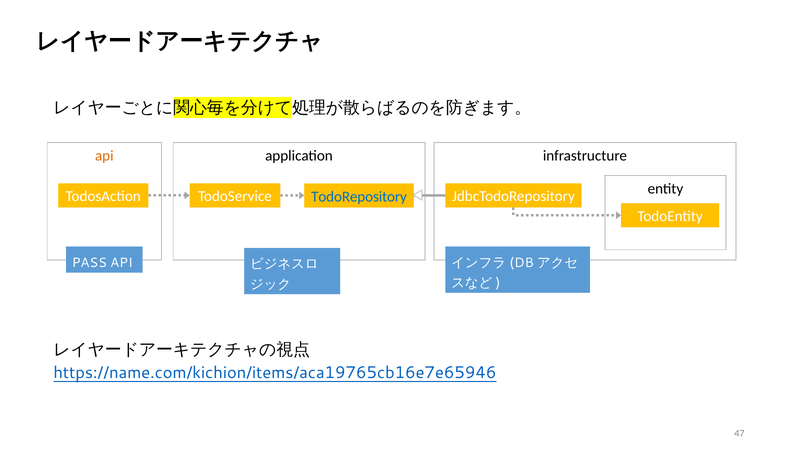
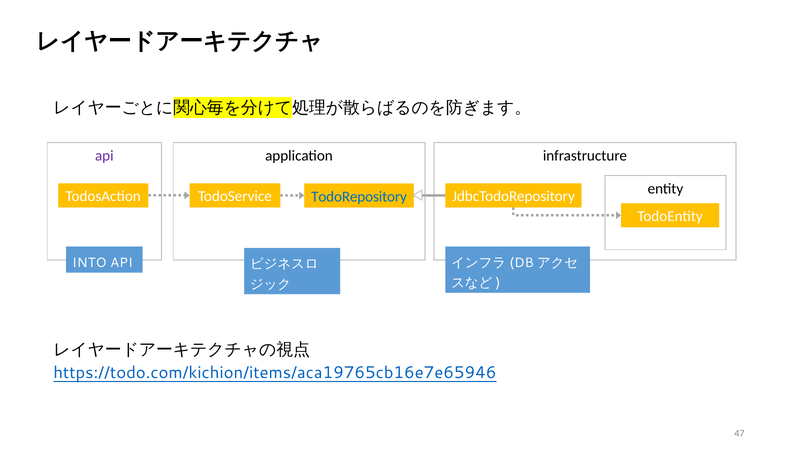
api colour: orange -> purple (104, 155)
PASS: PASS -> INTO (89, 262)
https://name.com/kichion/items/aca19765cb16e7e65946: https://name.com/kichion/items/aca19765cb16e7e65946 -> https://todo.com/kichion/items/aca19765cb16e7e65946 (275, 372)
